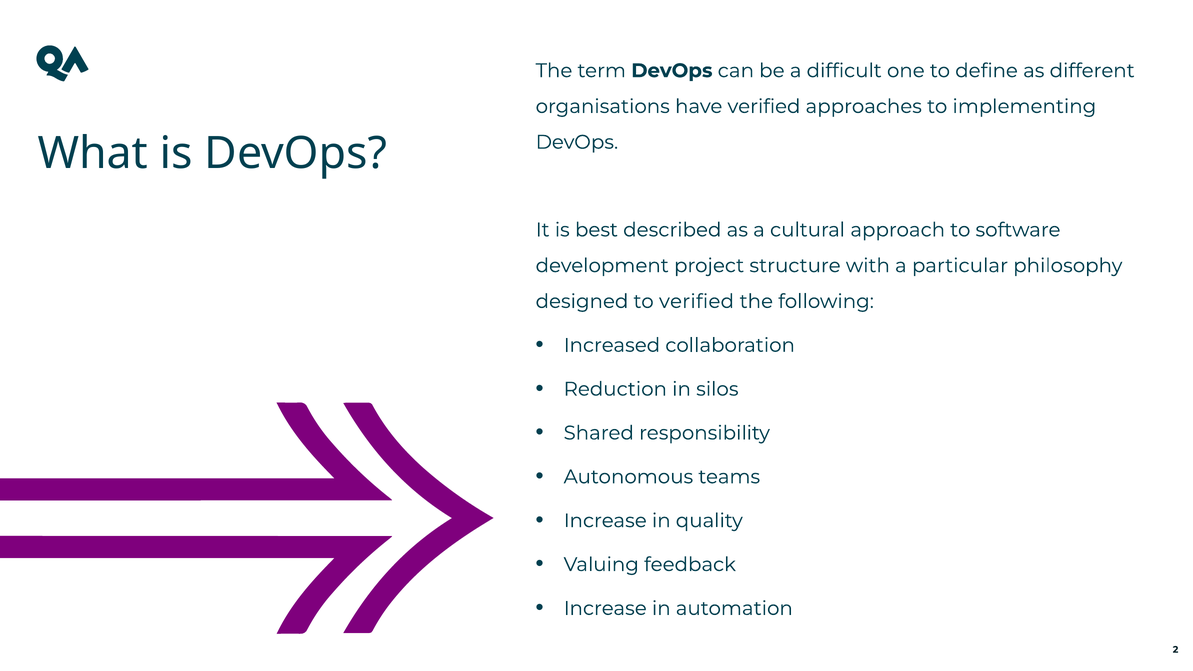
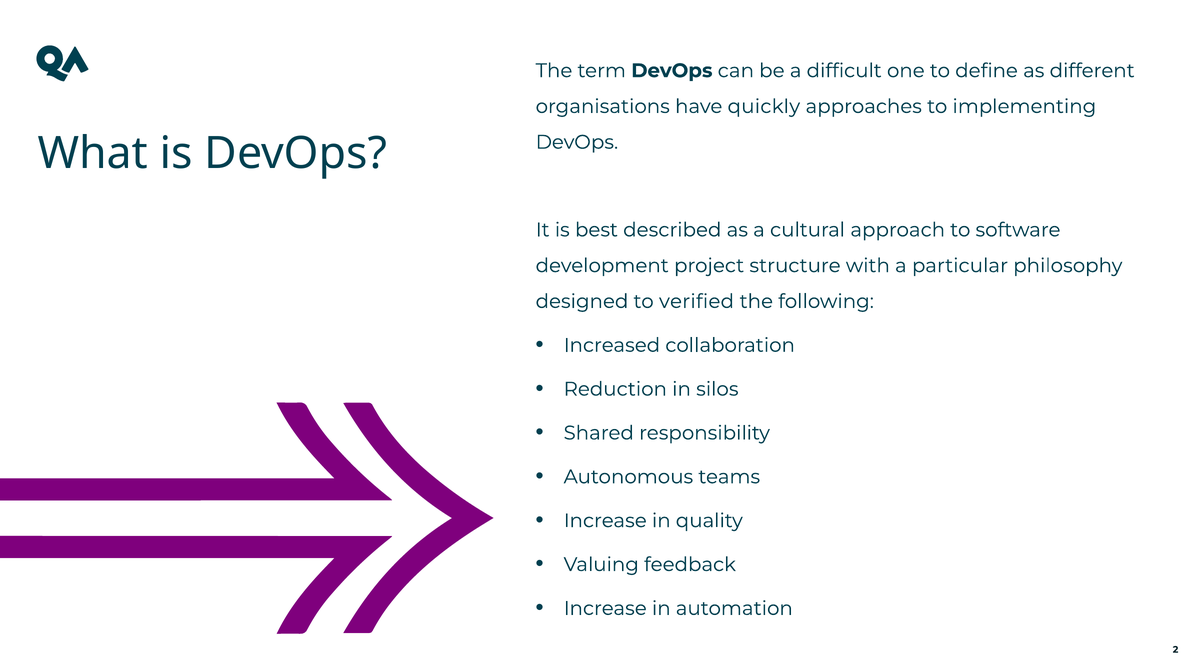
have verified: verified -> quickly (764, 106)
